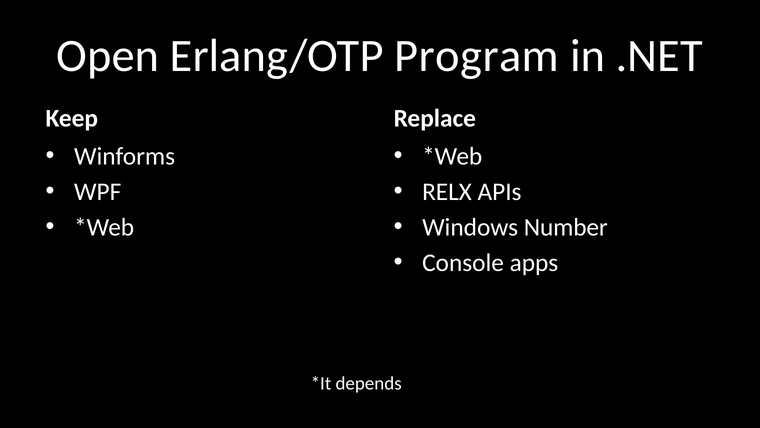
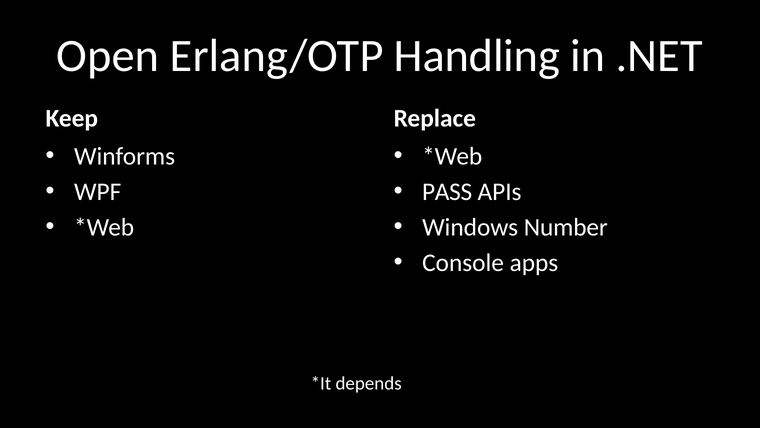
Program: Program -> Handling (477, 56)
RELX: RELX -> PASS (447, 192)
